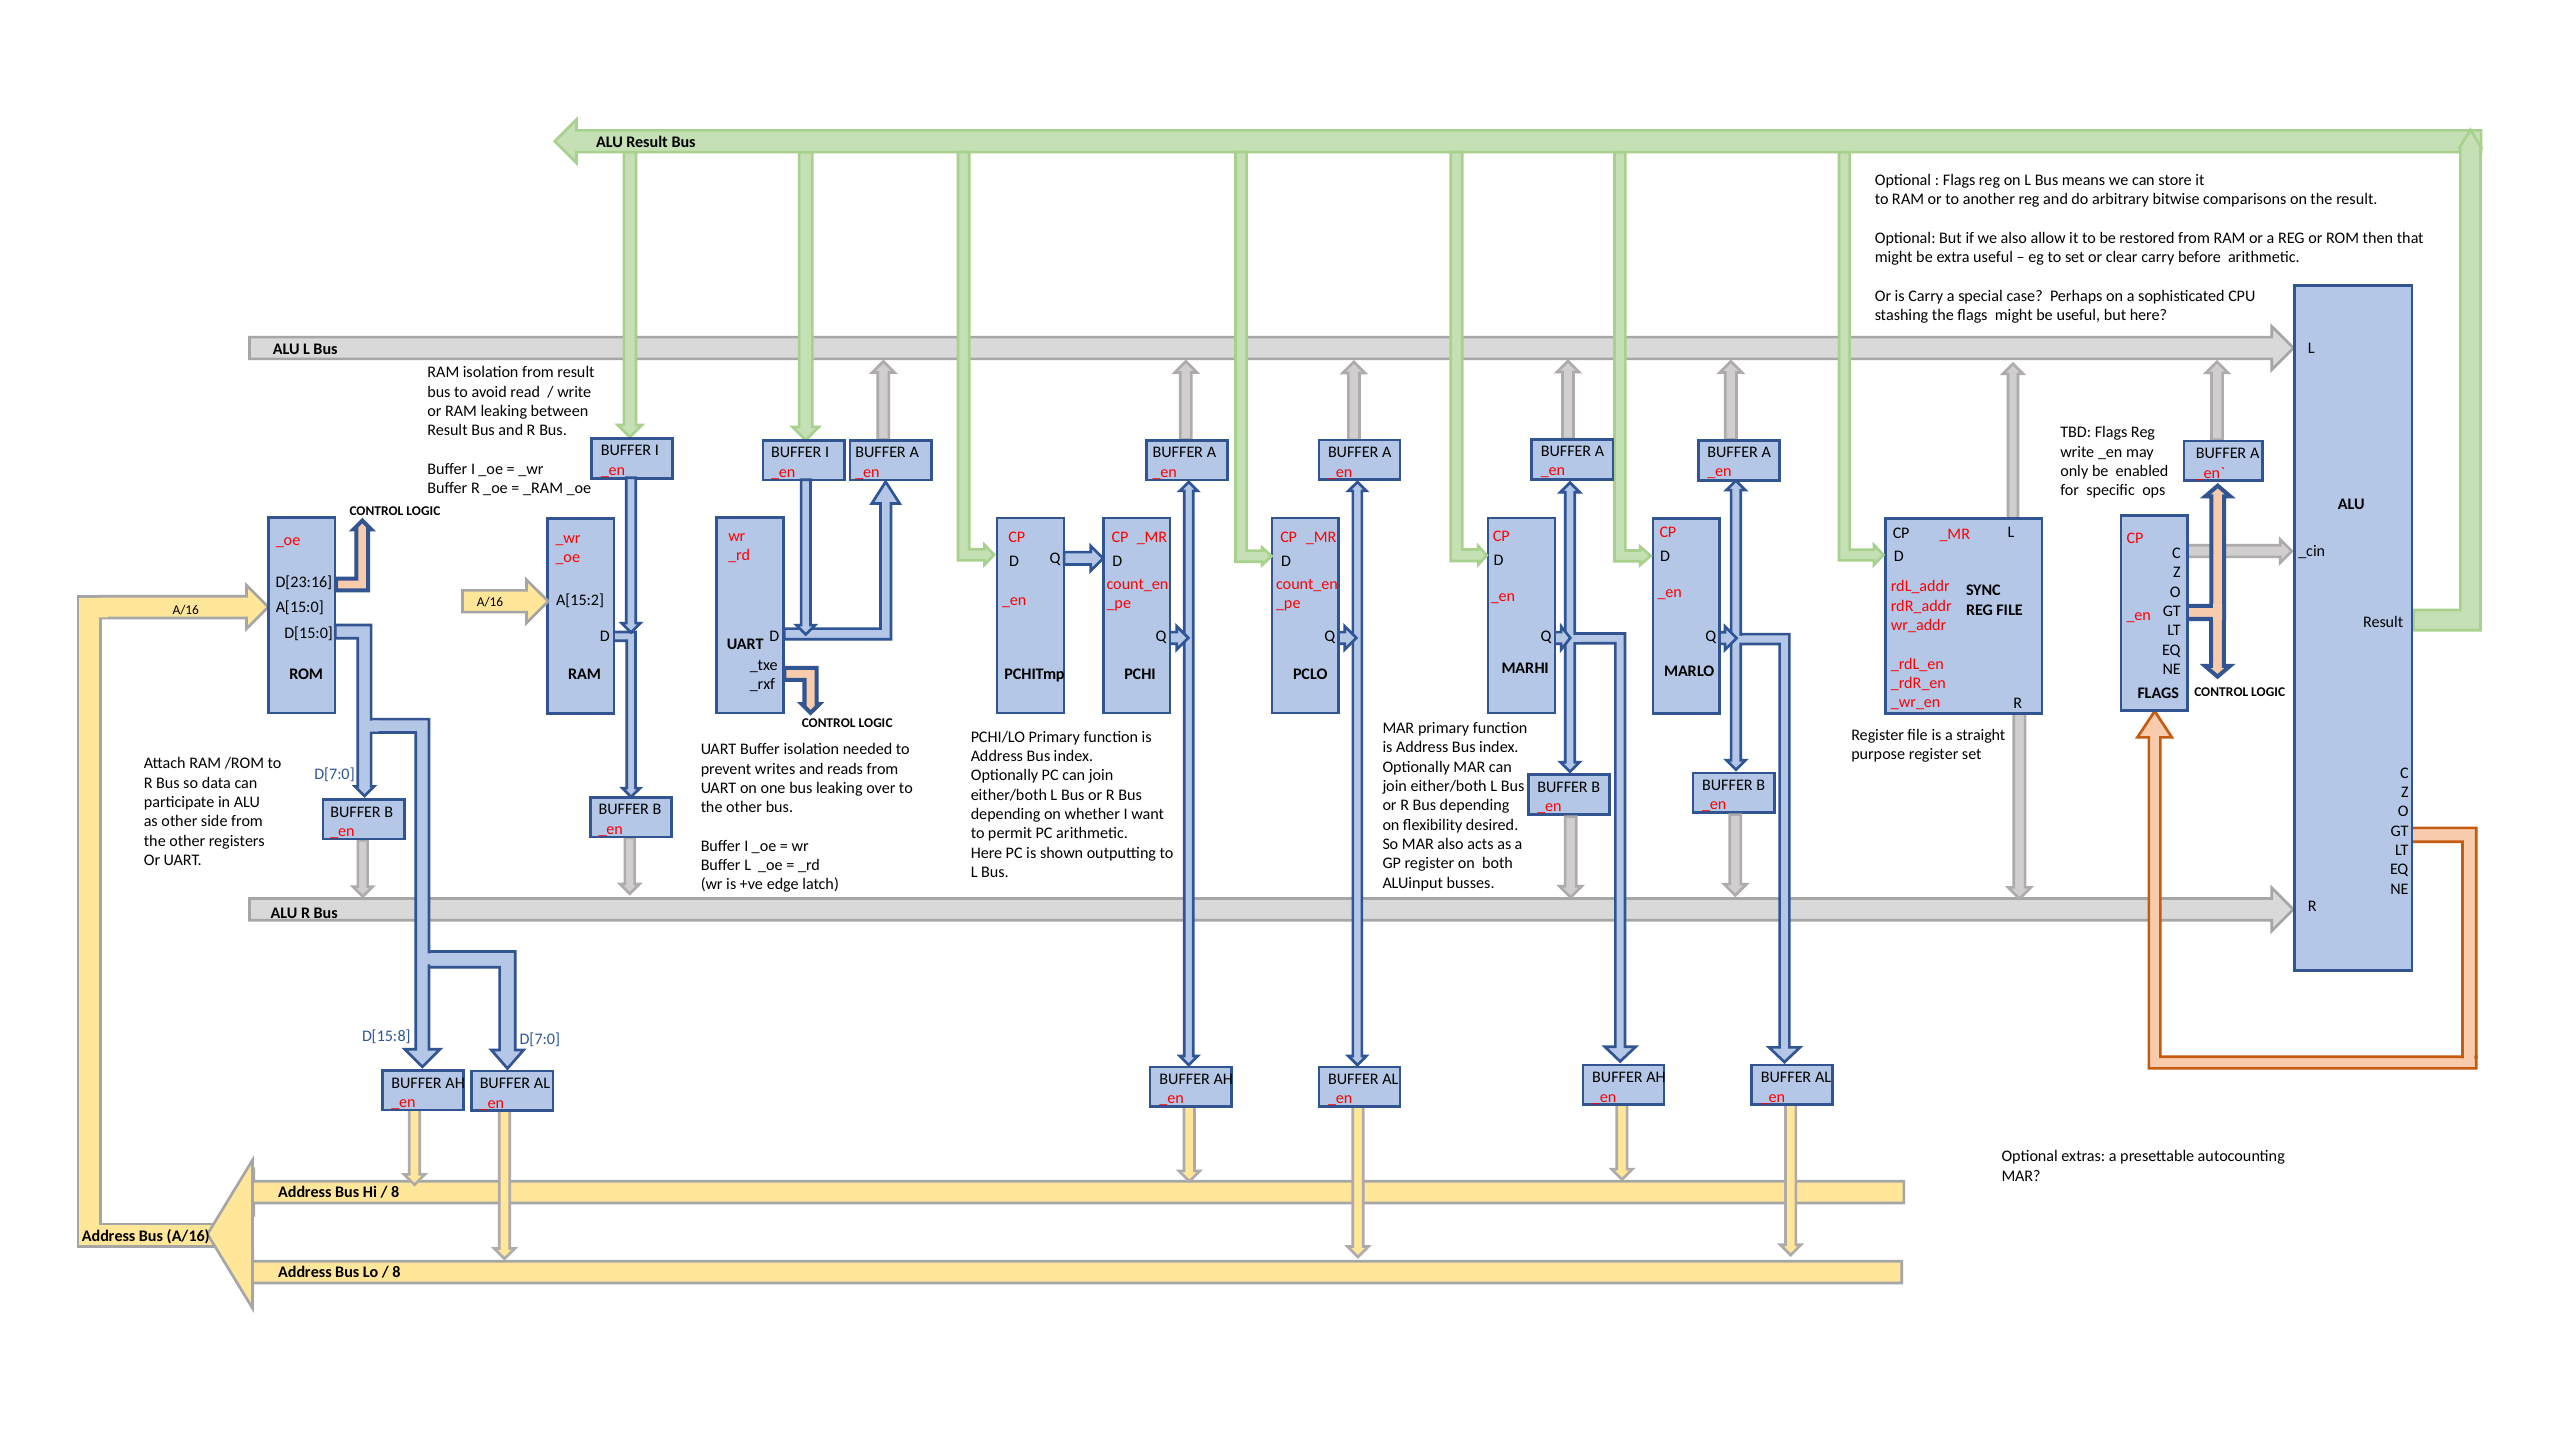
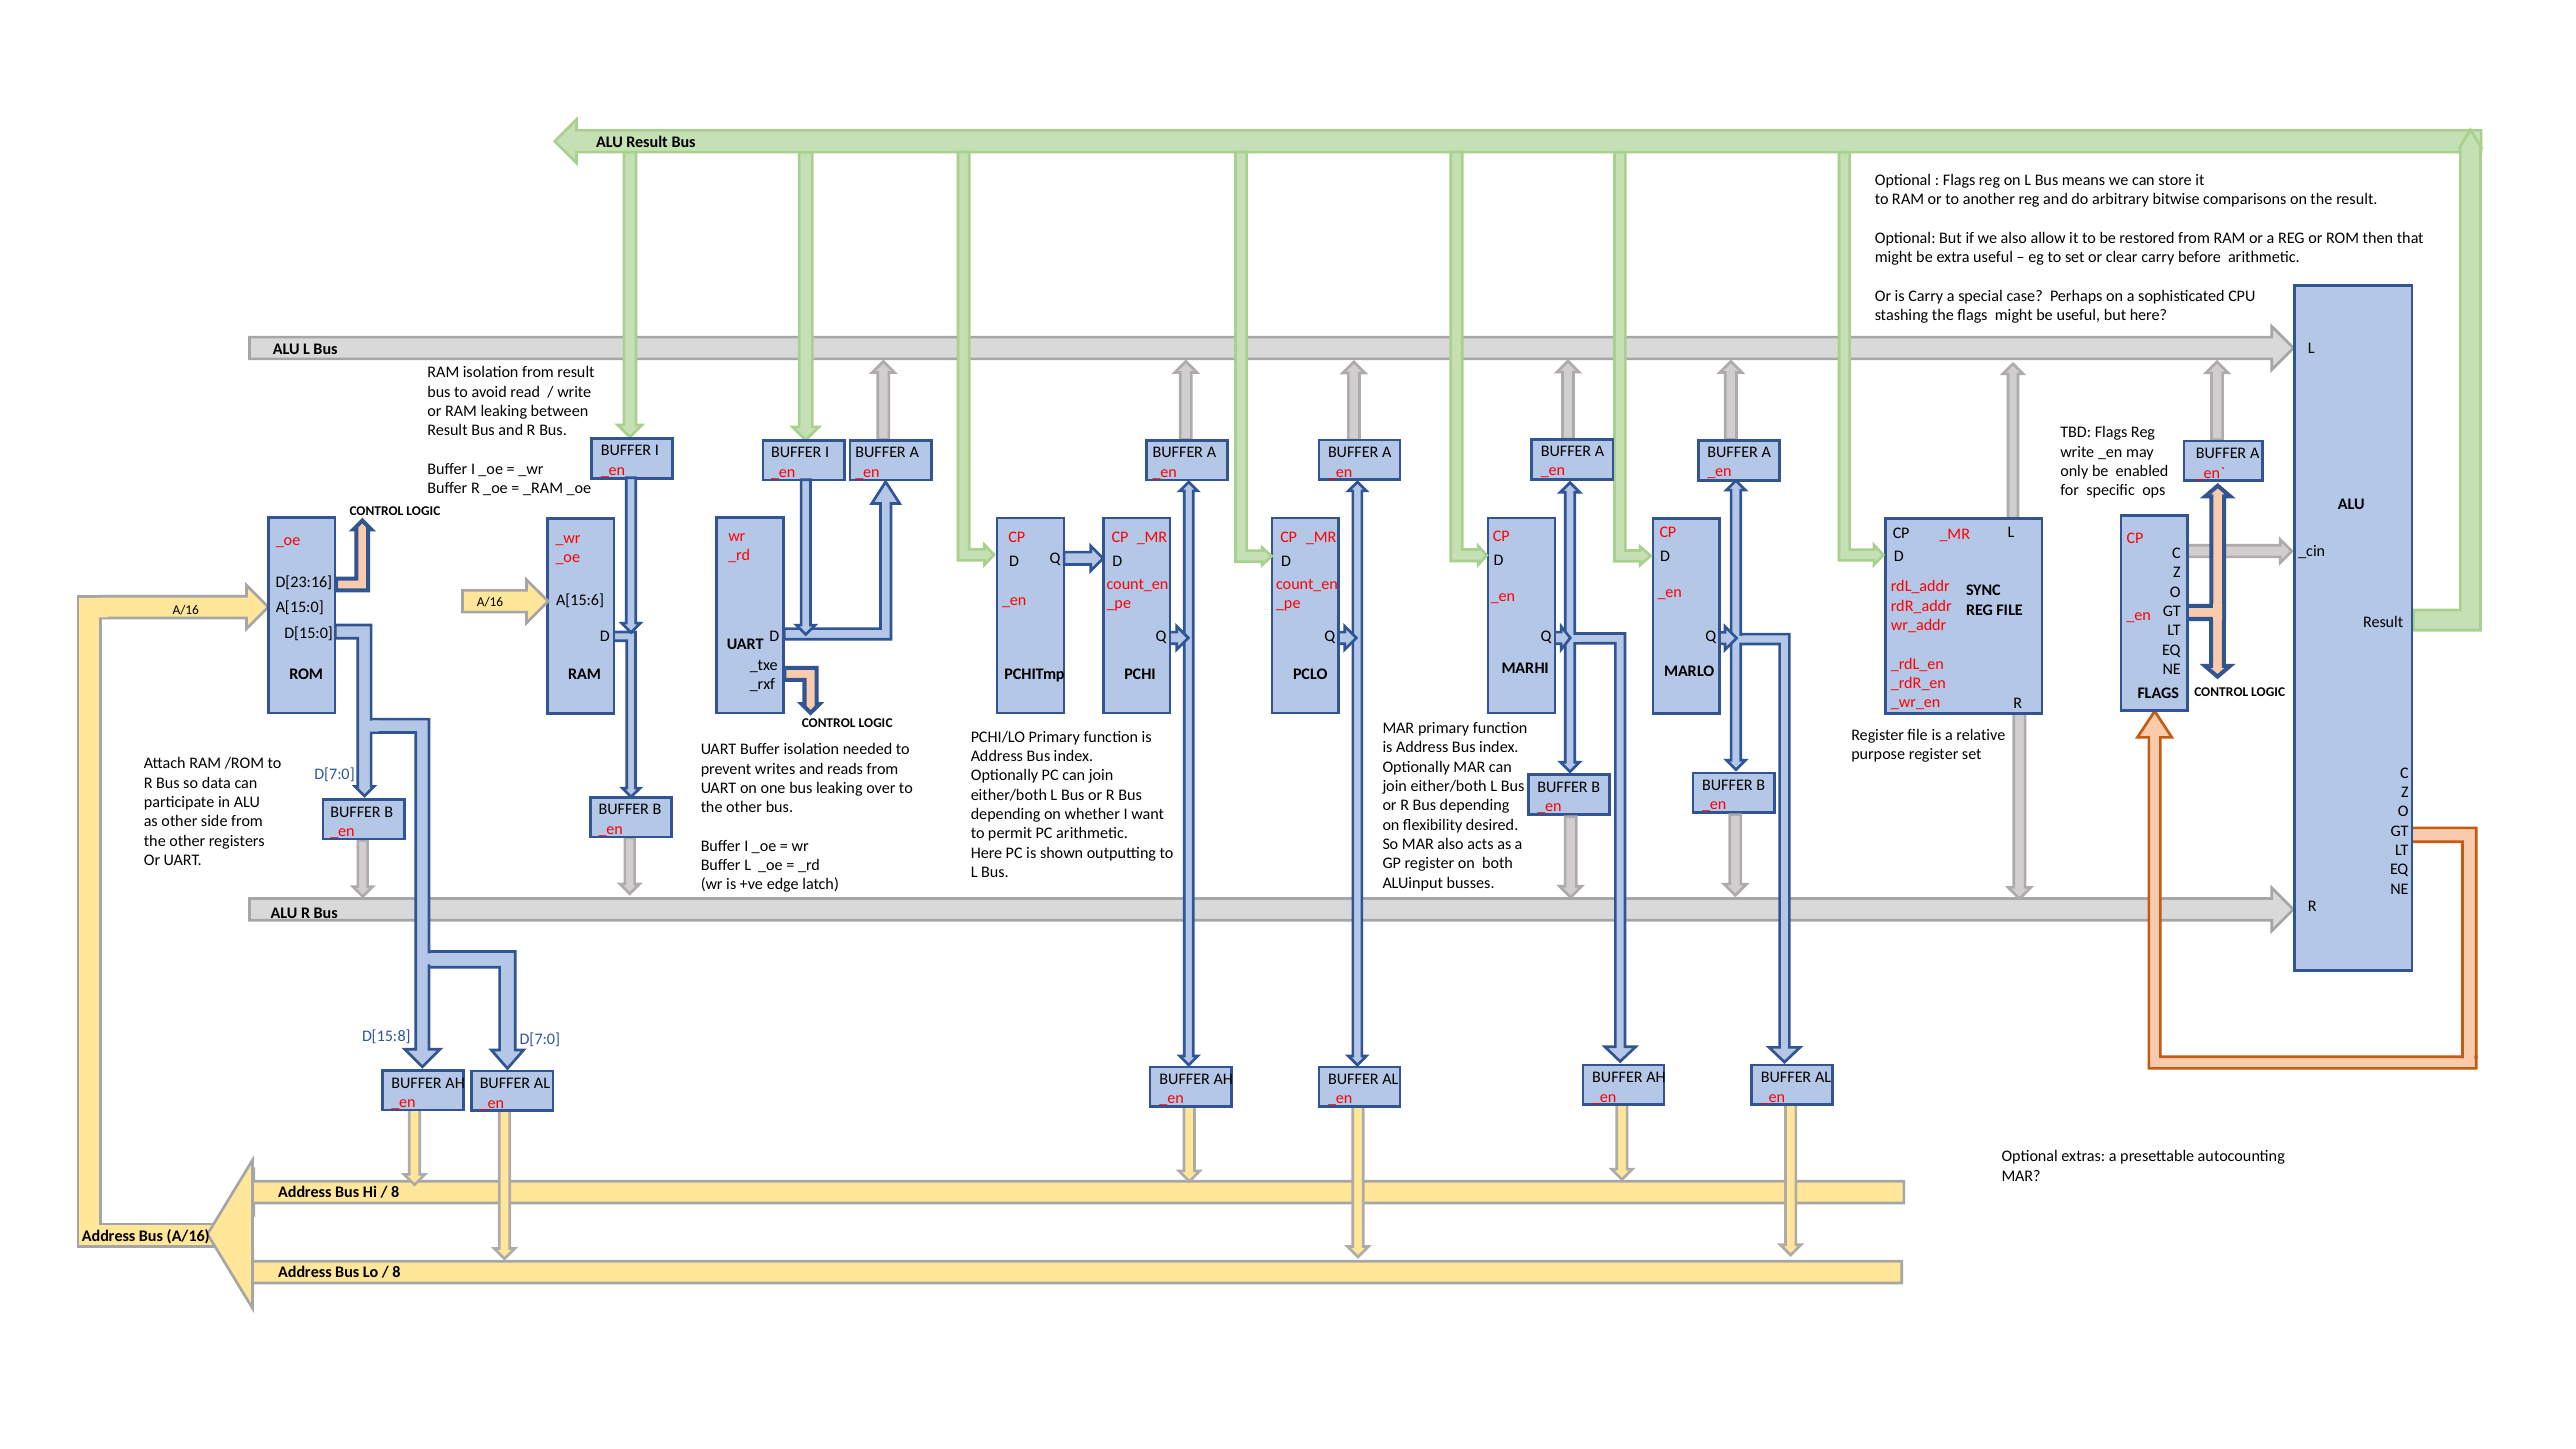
A[15:2: A[15:2 -> A[15:6 (580, 600)
straight: straight -> relative (1981, 735)
